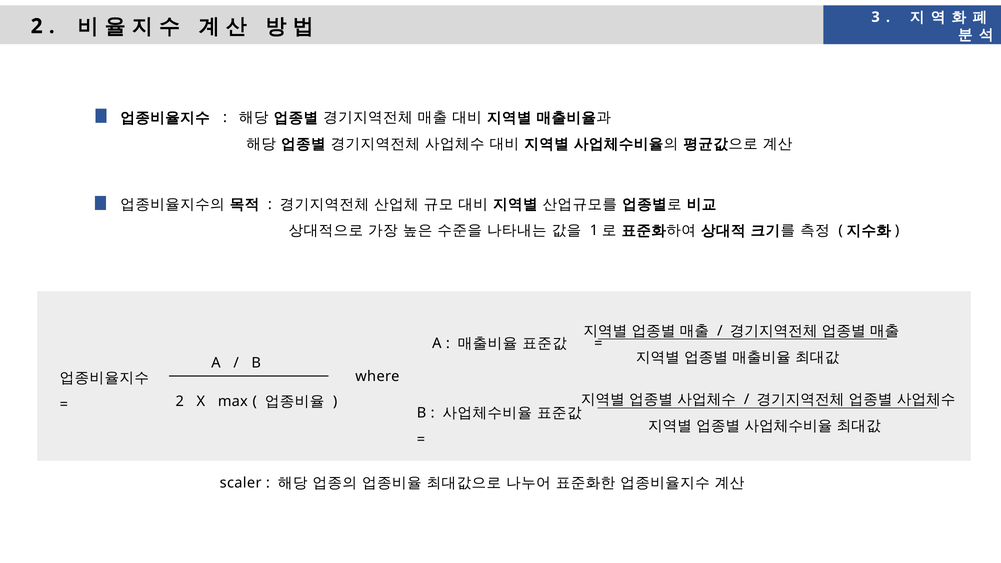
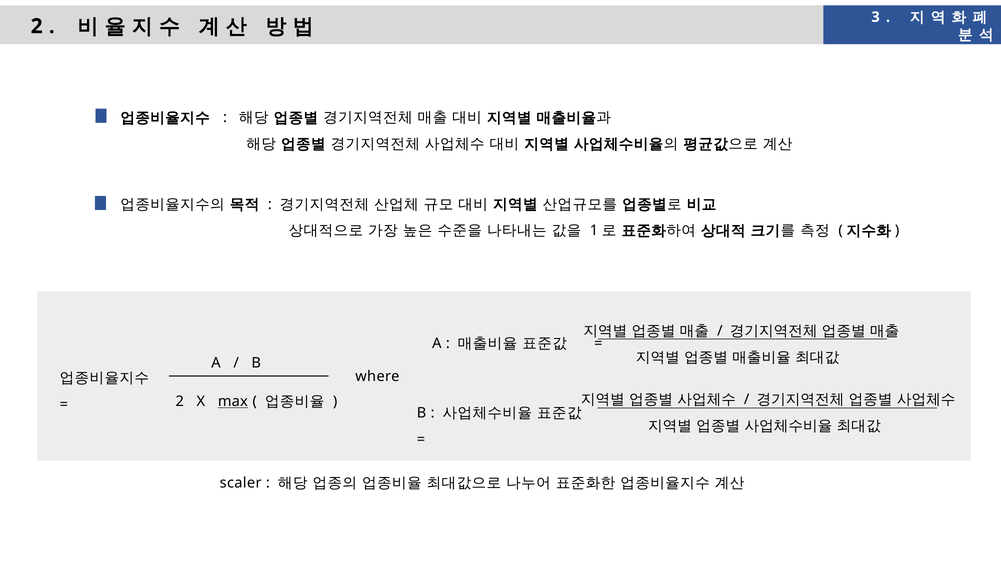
max underline: none -> present (233, 401)
